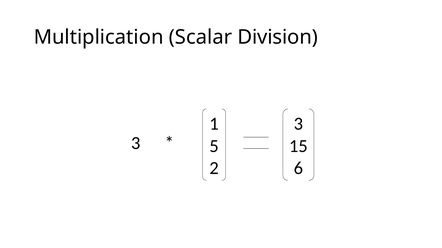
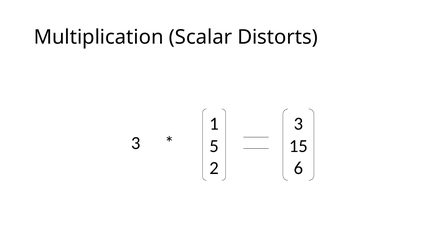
Division: Division -> Distorts (278, 37)
